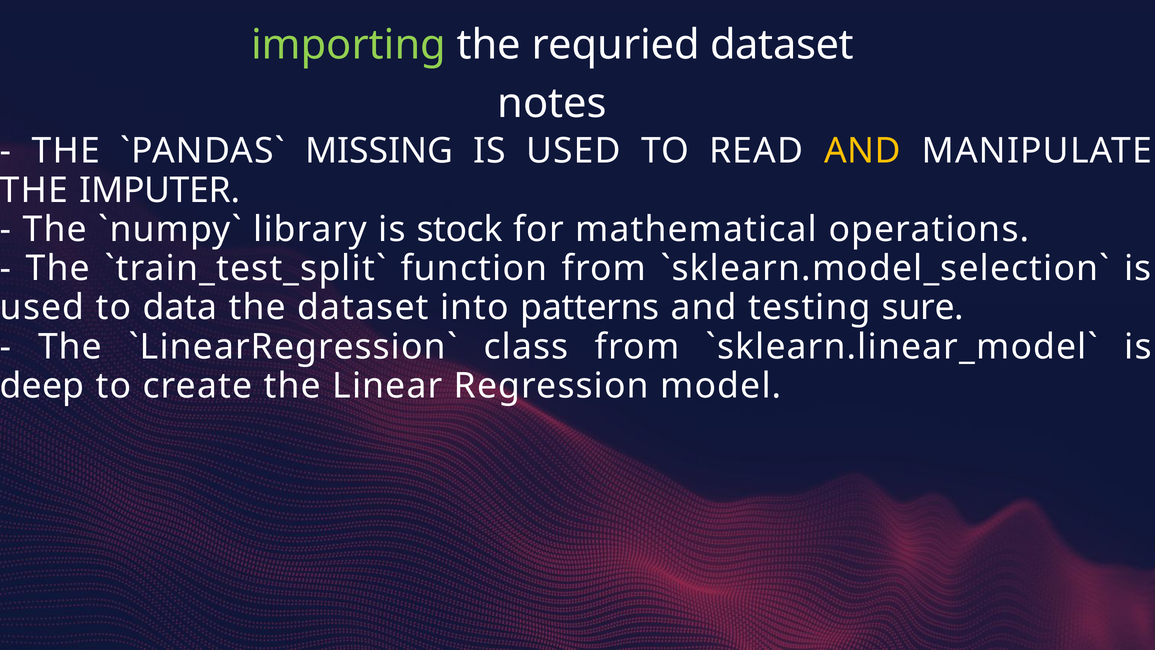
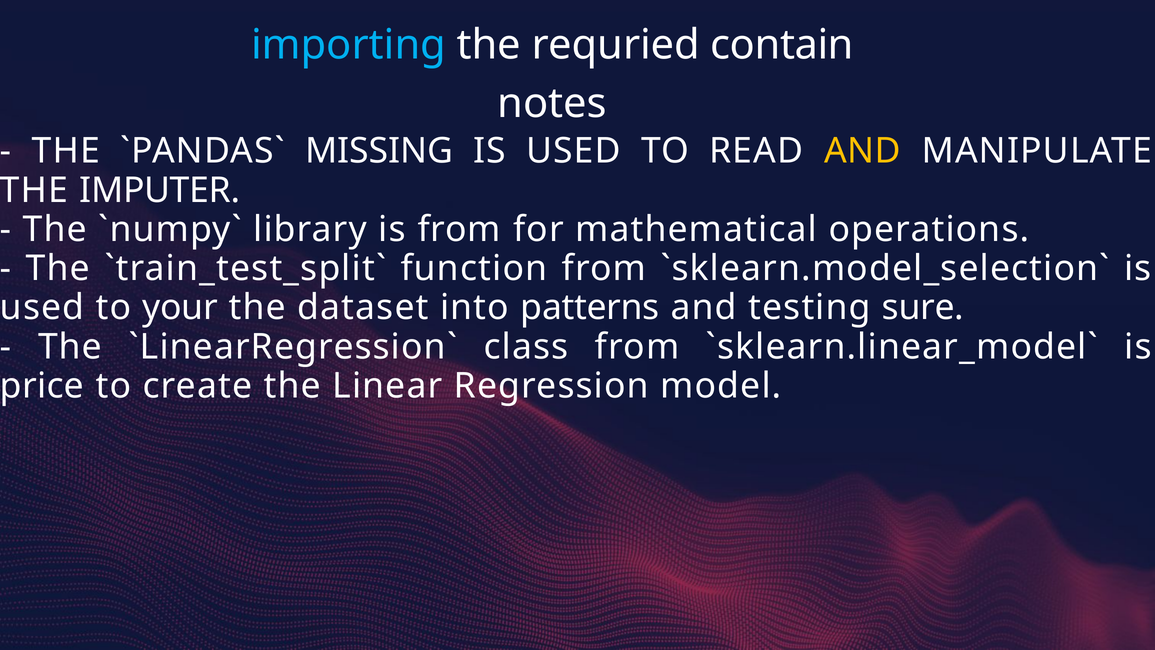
importing colour: light green -> light blue (348, 45)
requried dataset: dataset -> contain (782, 45)
is stock: stock -> from (459, 229)
data: data -> your (180, 308)
deep: deep -> price (42, 386)
